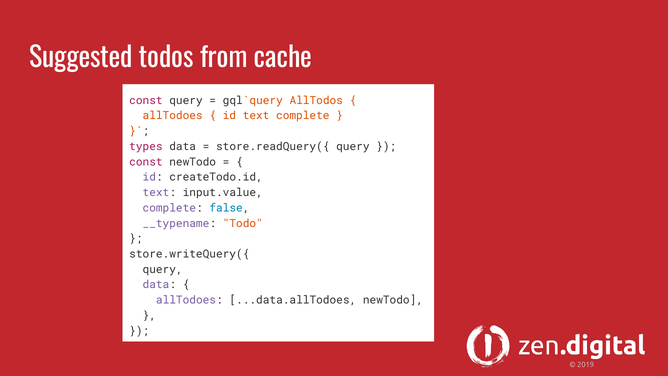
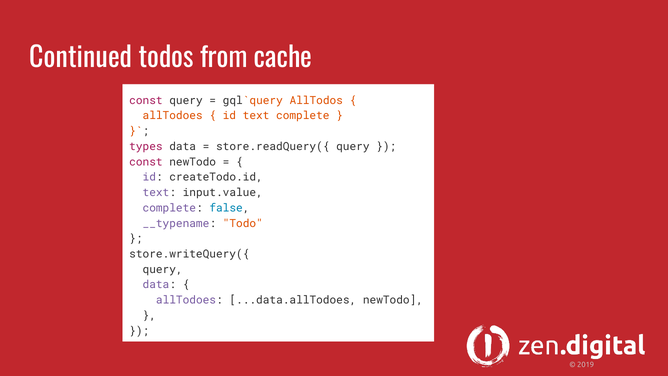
Suggested: Suggested -> Continued (81, 58)
